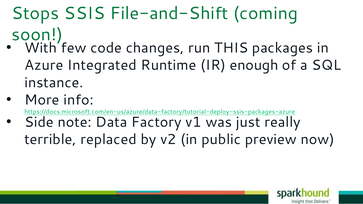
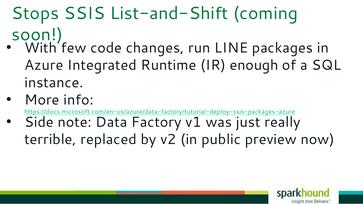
File-and-Shift: File-and-Shift -> List-and-Shift (169, 13)
THIS: THIS -> LINE (231, 48)
